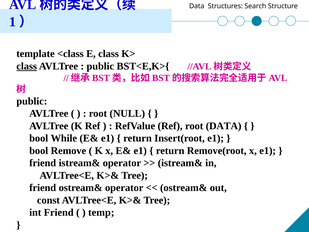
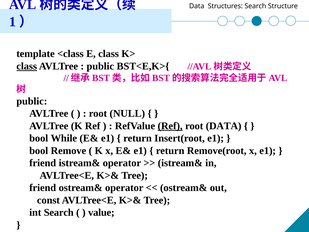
Ref underline: none -> present (170, 126)
int Friend: Friend -> Search (59, 212)
temp: temp -> value (101, 212)
